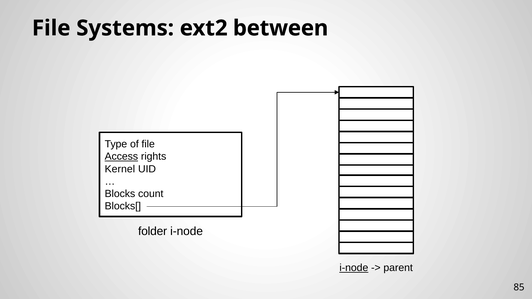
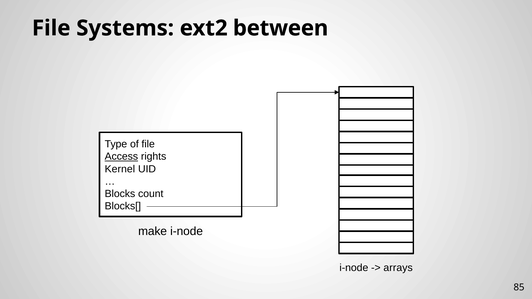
folder: folder -> make (153, 232)
i-node underline: present -> none (354, 268)
parent: parent -> arrays (398, 268)
